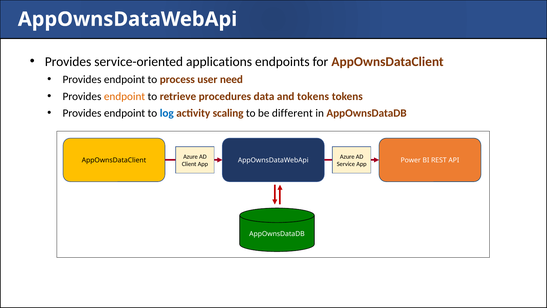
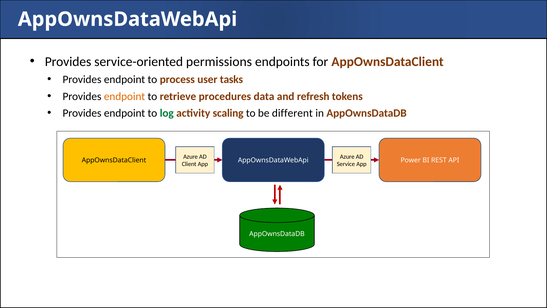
applications: applications -> permissions (219, 62)
need: need -> tasks (231, 80)
and tokens: tokens -> refresh (313, 96)
log colour: blue -> green (167, 113)
